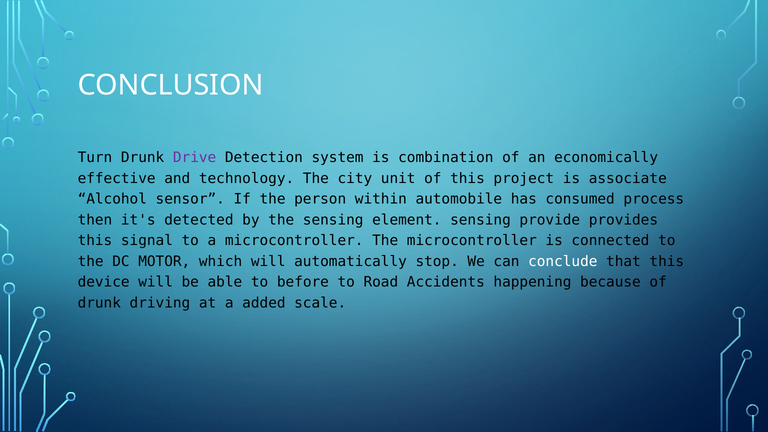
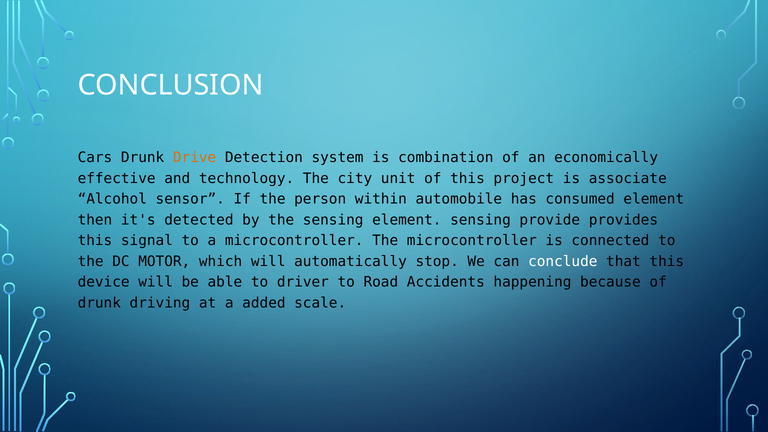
Turn: Turn -> Cars (95, 158)
Drive colour: purple -> orange (195, 158)
consumed process: process -> element (654, 199)
before: before -> driver (303, 282)
